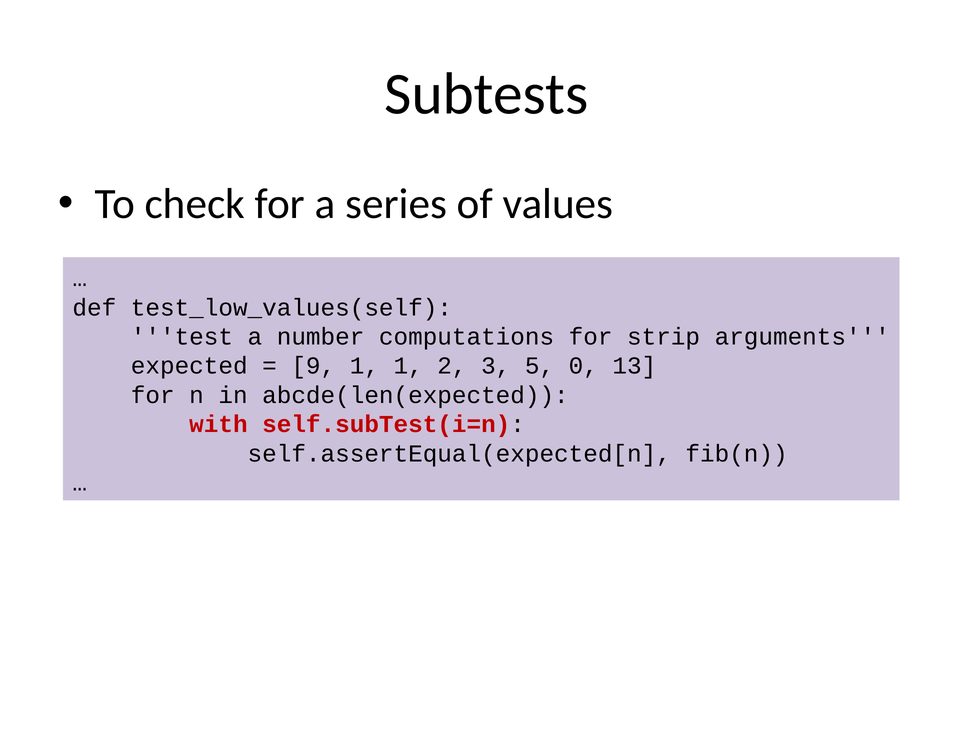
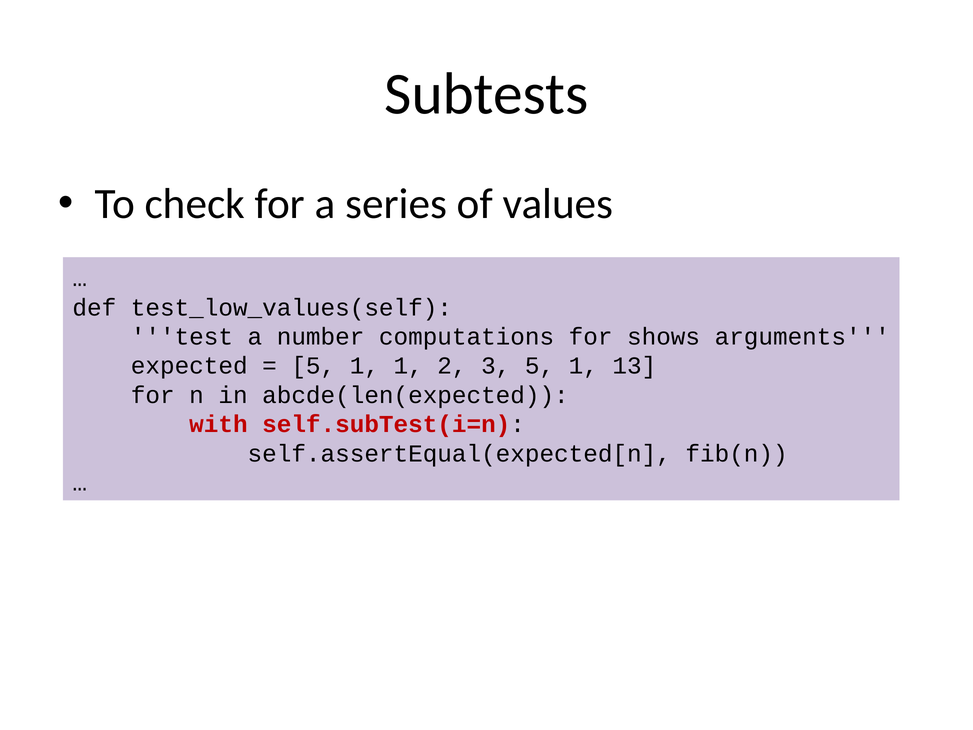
strip: strip -> shows (664, 337)
9: 9 -> 5 (313, 366)
3 5 0: 0 -> 1 (583, 366)
